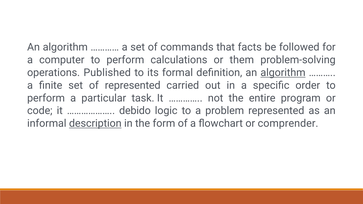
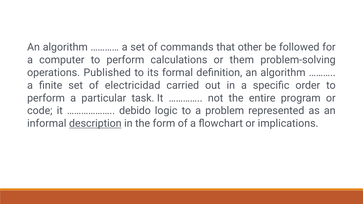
facts: facts -> other (250, 47)
algorithm underline: present -> none (283, 73)
of represented: represented -> electricidad (133, 85)
comprender: comprender -> implications (288, 124)
